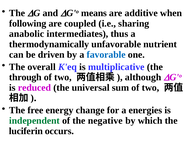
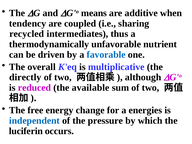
following: following -> tendency (28, 23)
anabolic: anabolic -> recycled (27, 34)
through: through -> directly (25, 77)
universal: universal -> available (91, 88)
independent colour: green -> blue (34, 121)
negative: negative -> pressure (105, 121)
